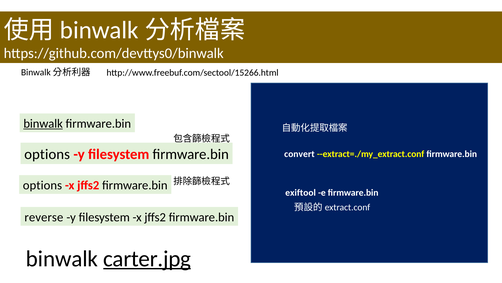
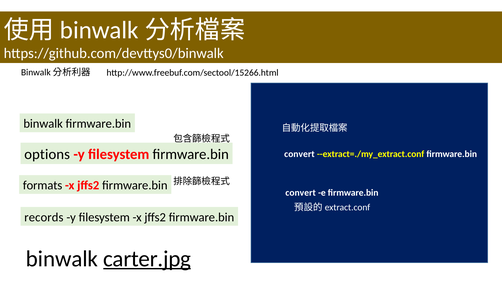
binwalk underline: present -> none (43, 123)
options: options -> formats (43, 185)
exiftool: exiftool -> convert (301, 192)
reverse: reverse -> records (44, 217)
